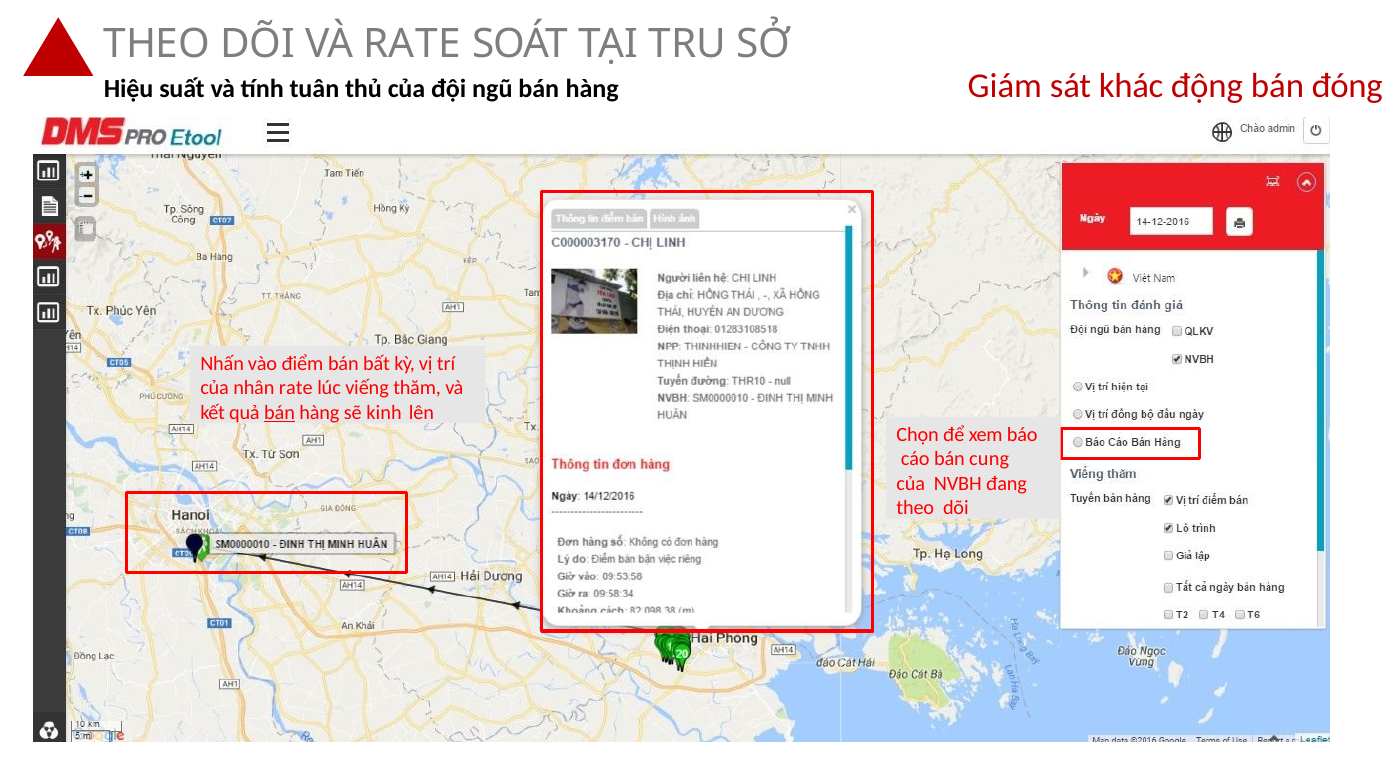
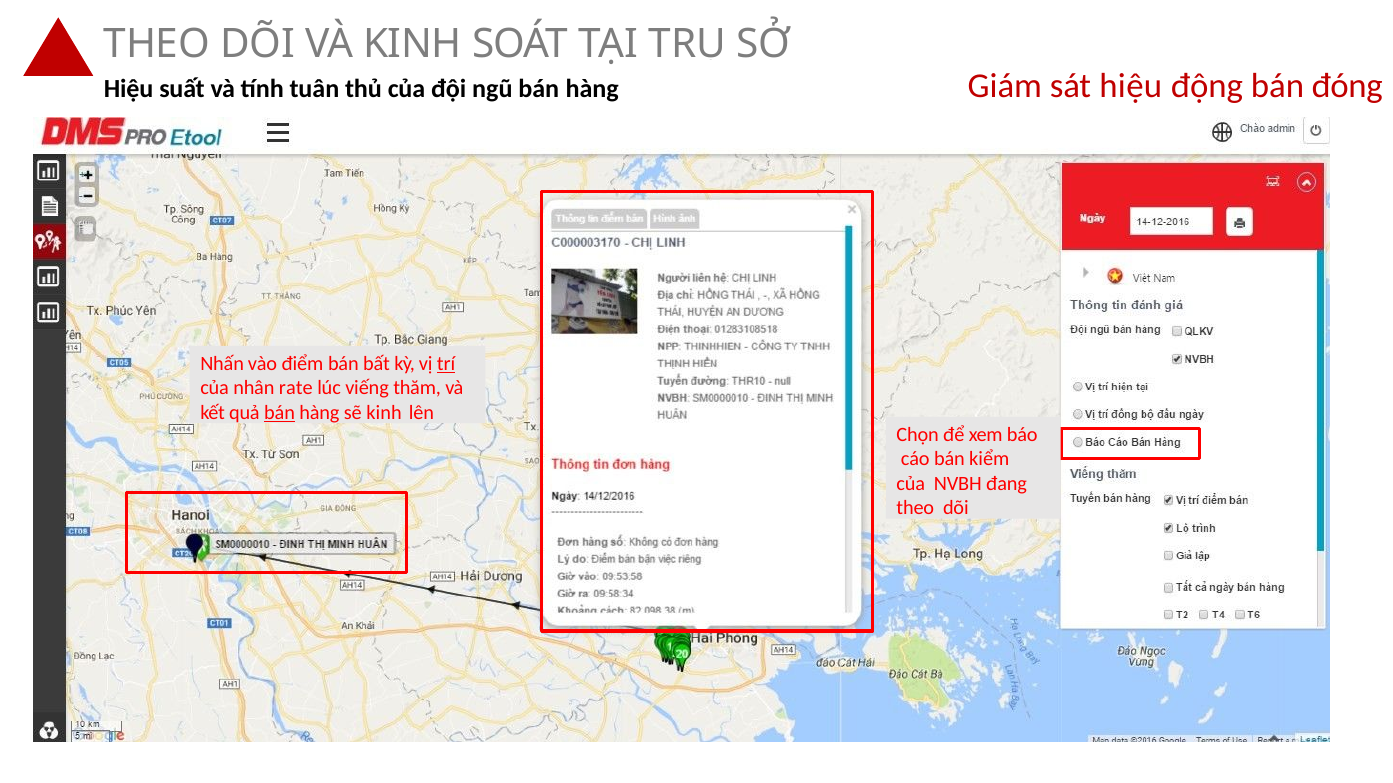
VÀ RATE: RATE -> KINH (413, 44)
sát khác: khác -> hiệu (1131, 86)
trí underline: none -> present (446, 364)
cung: cung -> kiểm (989, 459)
